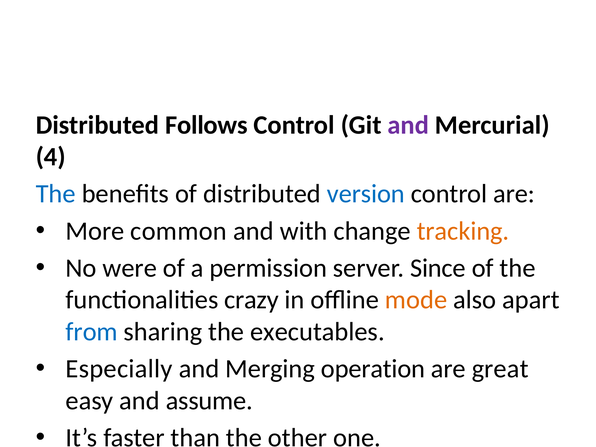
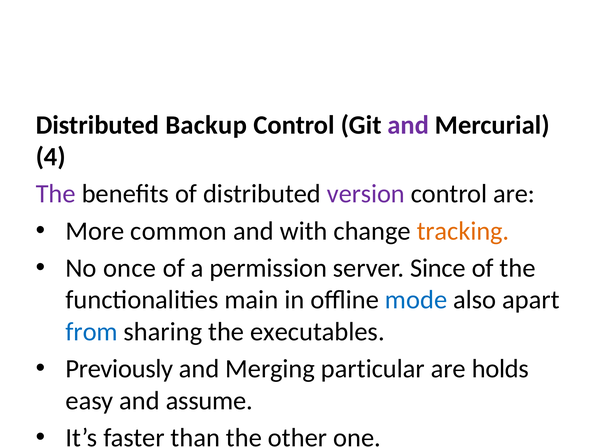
Follows: Follows -> Backup (206, 125)
The colour: blue -> purple (56, 194)
version colour: blue -> purple (366, 194)
were: were -> once (130, 268)
crazy: crazy -> main (251, 300)
mode colour: orange -> blue (416, 300)
Especially: Especially -> Previously (119, 369)
operation: operation -> particular (373, 369)
great: great -> holds (500, 369)
